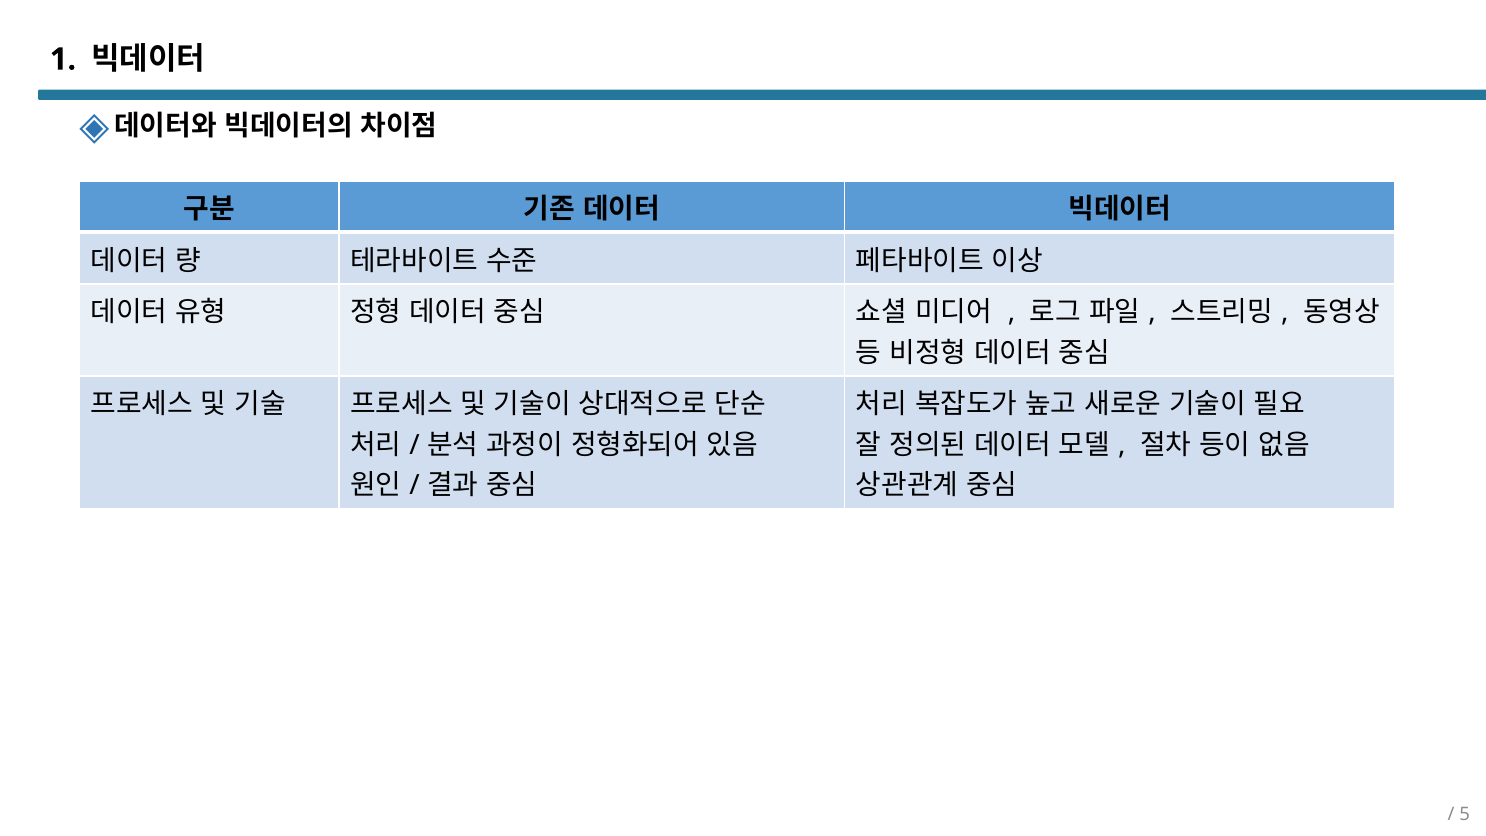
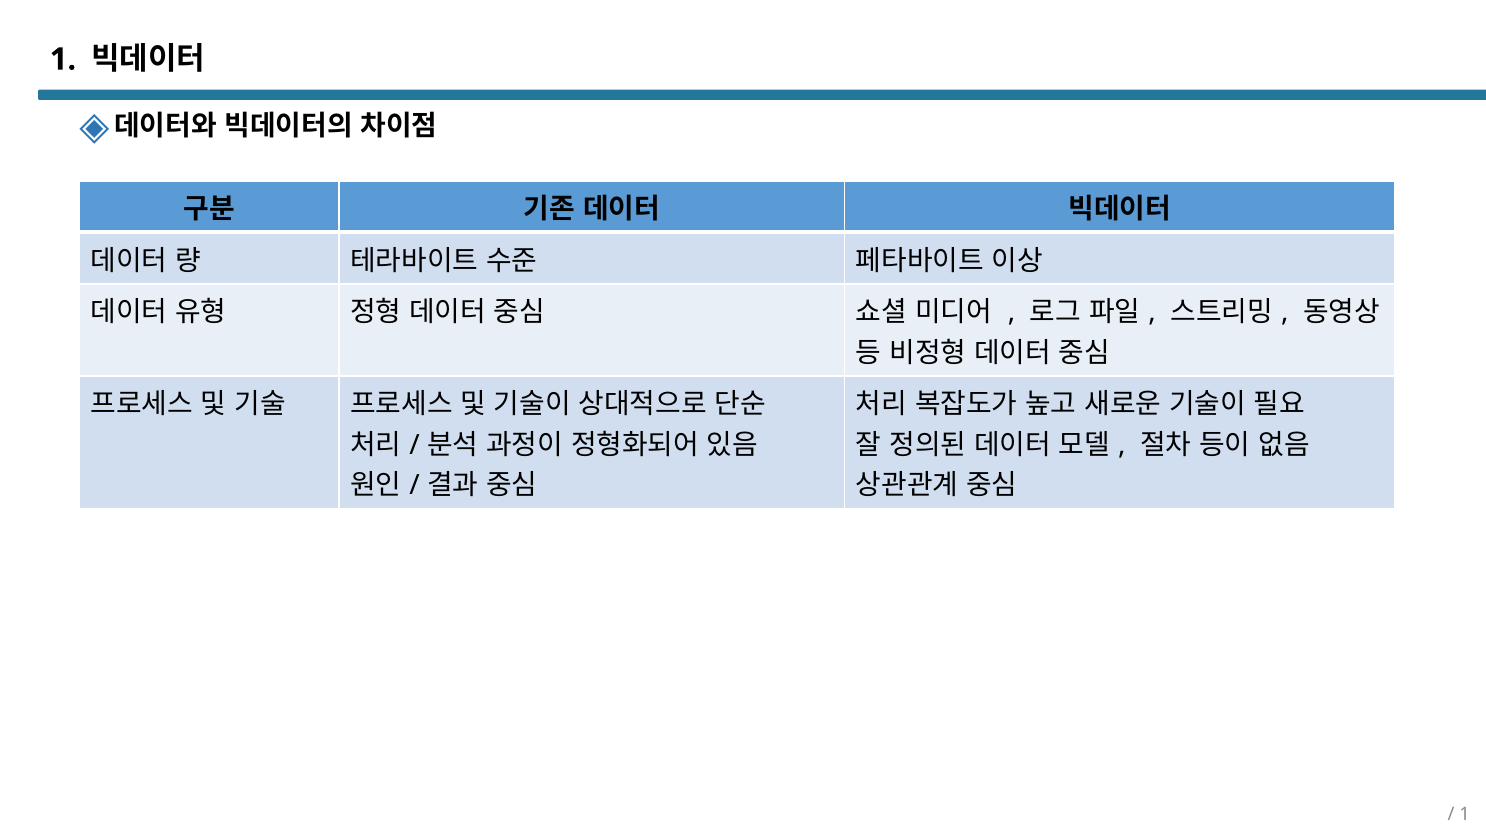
5: 5 -> 1 (1465, 814)
